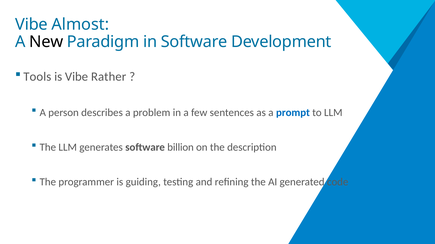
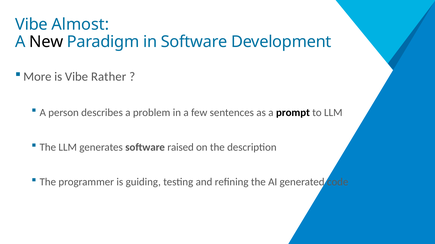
Tools: Tools -> More (37, 77)
prompt colour: blue -> black (293, 113)
billion: billion -> raised (181, 148)
